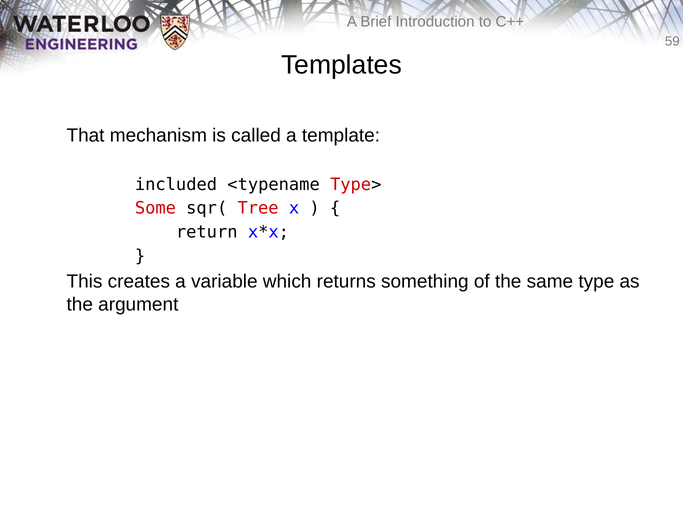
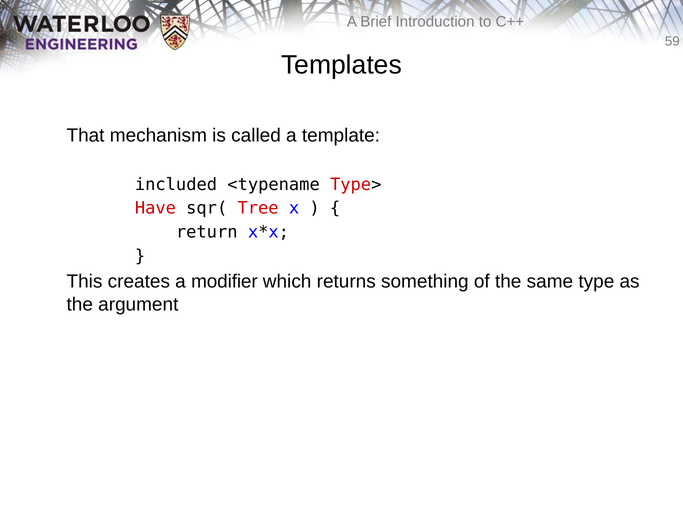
Some: Some -> Have (155, 208)
variable: variable -> modifier (224, 282)
